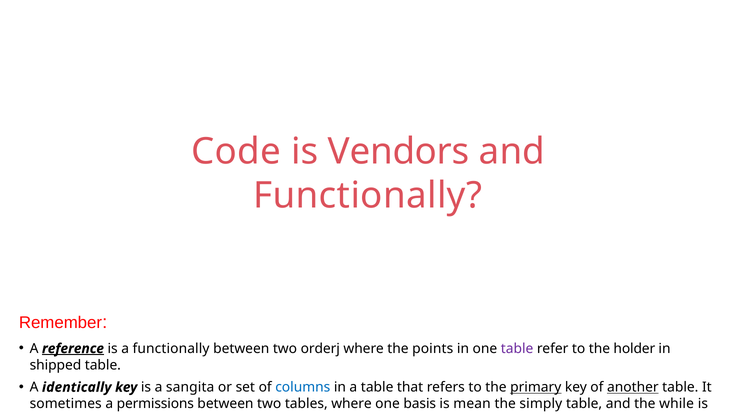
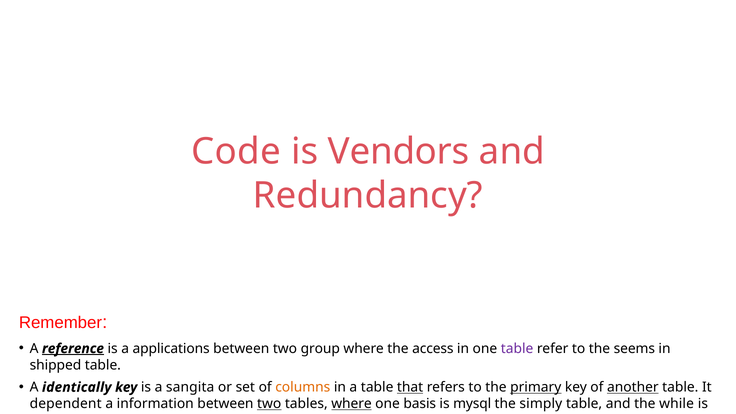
Functionally: Functionally -> Redundancy (368, 196)
a functionally: functionally -> applications (171, 349)
orderj: orderj -> group (320, 349)
points: points -> access (433, 349)
holder: holder -> seems (634, 349)
columns colour: blue -> orange (303, 387)
that underline: none -> present (410, 387)
sometimes: sometimes -> dependent (66, 404)
permissions: permissions -> information (155, 404)
two underline: none -> present (269, 404)
where underline: none -> present (351, 404)
mean: mean -> mysql (472, 404)
